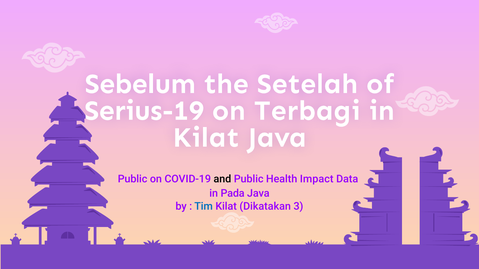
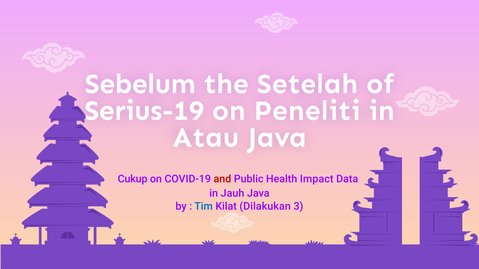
Terbagi: Terbagi -> Peneliti (307, 111)
Kilat: Kilat -> Atau (206, 138)
Public: Public -> Cukup (133, 179)
and colour: black -> red (222, 179)
Pada: Pada -> Jauh (232, 194)
Dikatakan: Dikatakan -> Dilakukan (265, 207)
